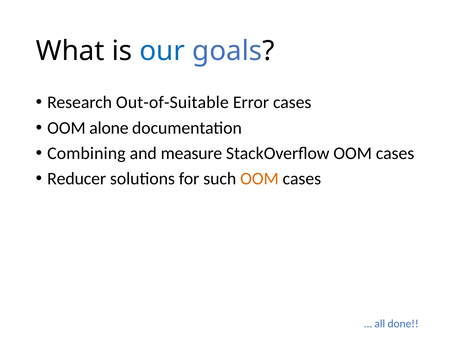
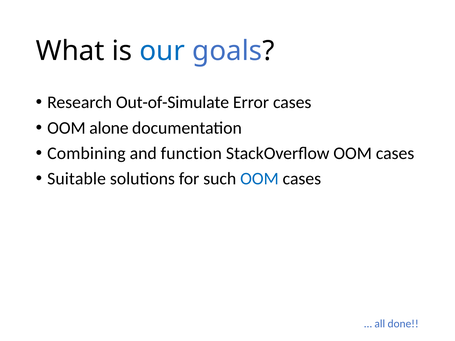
Out-of-Suitable: Out-of-Suitable -> Out-of-Simulate (173, 103)
measure: measure -> function (191, 153)
Reducer: Reducer -> Suitable (77, 179)
OOM colour: orange -> blue (259, 179)
